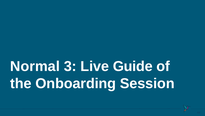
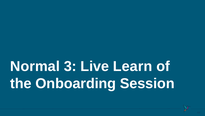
Guide: Guide -> Learn (133, 66)
